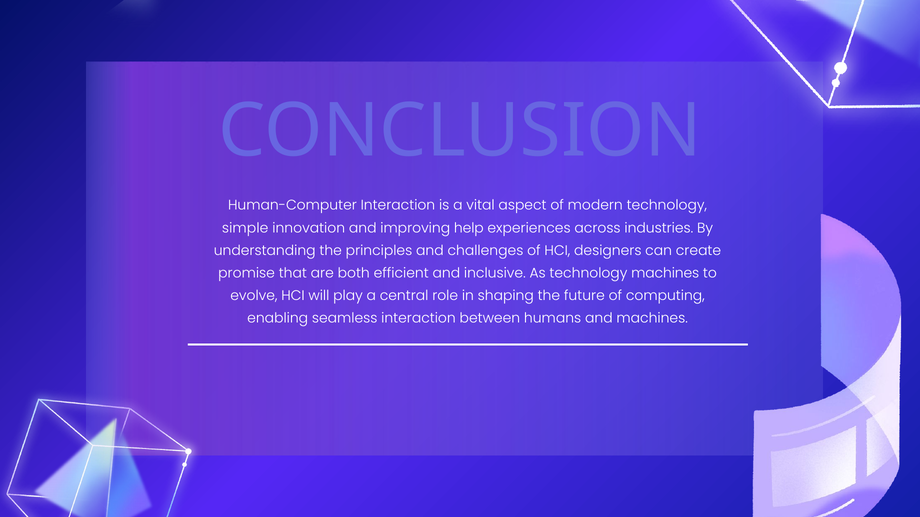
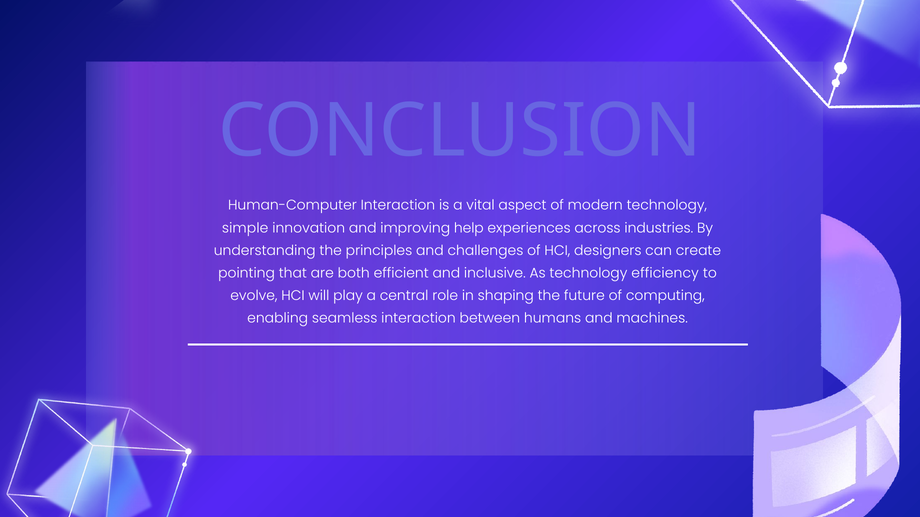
promise: promise -> pointing (247, 273)
technology machines: machines -> efficiency (665, 273)
